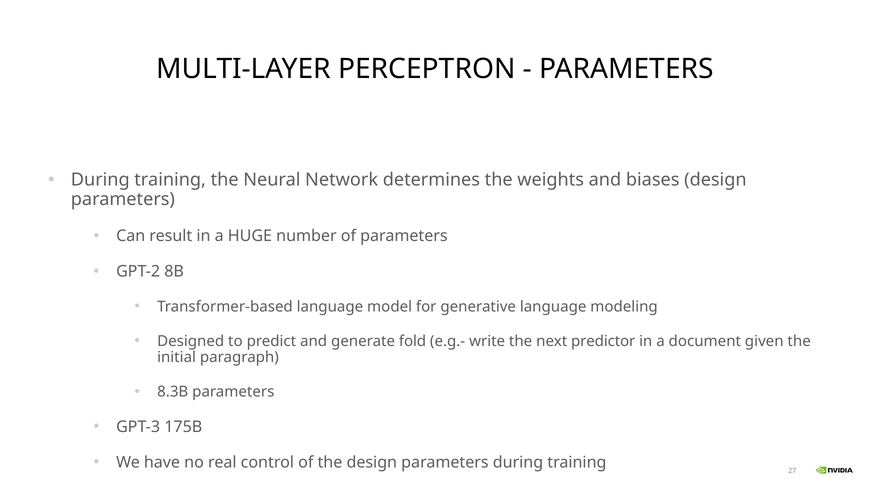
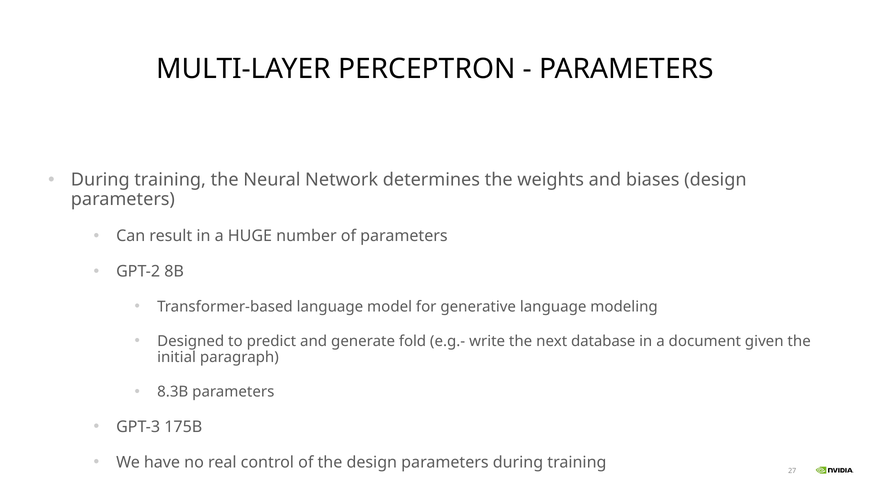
predictor: predictor -> database (603, 341)
